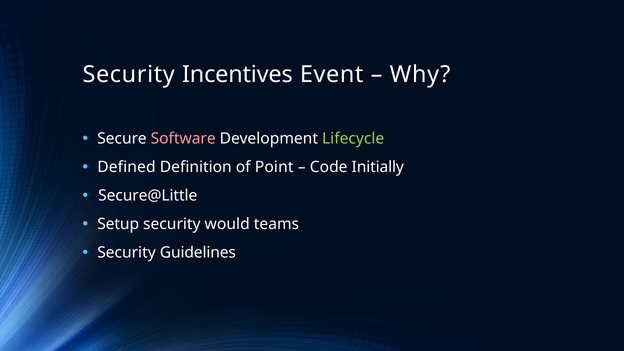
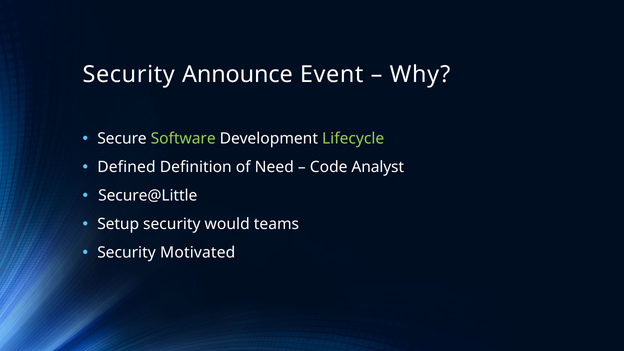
Incentives: Incentives -> Announce (237, 75)
Software colour: pink -> light green (183, 139)
Point: Point -> Need (274, 167)
Initially: Initially -> Analyst (378, 167)
Guidelines: Guidelines -> Motivated (198, 253)
